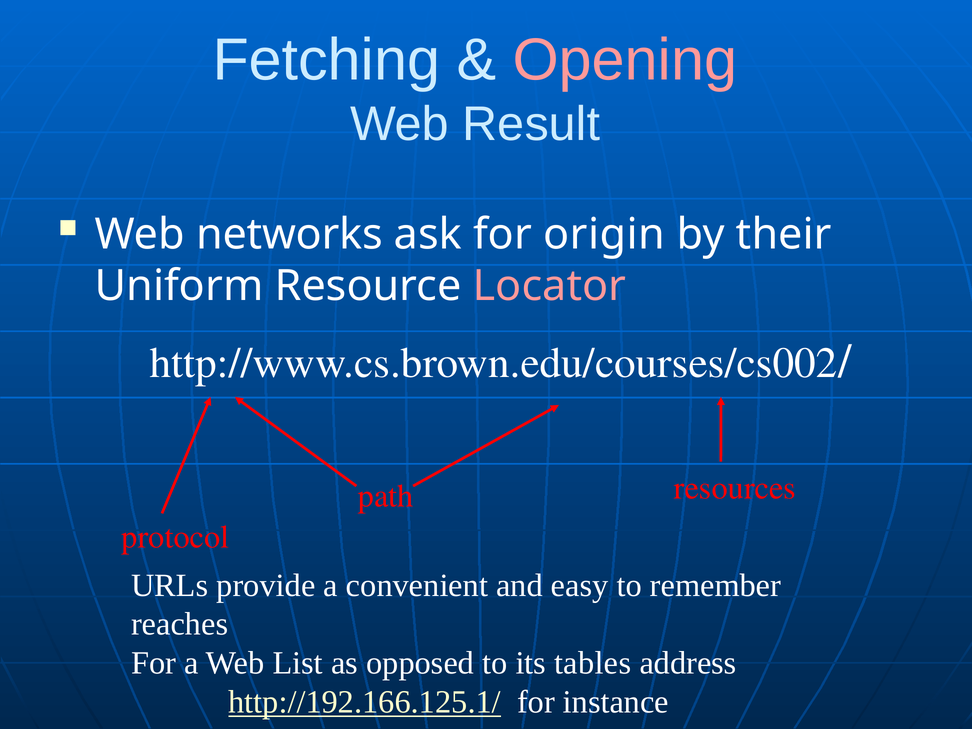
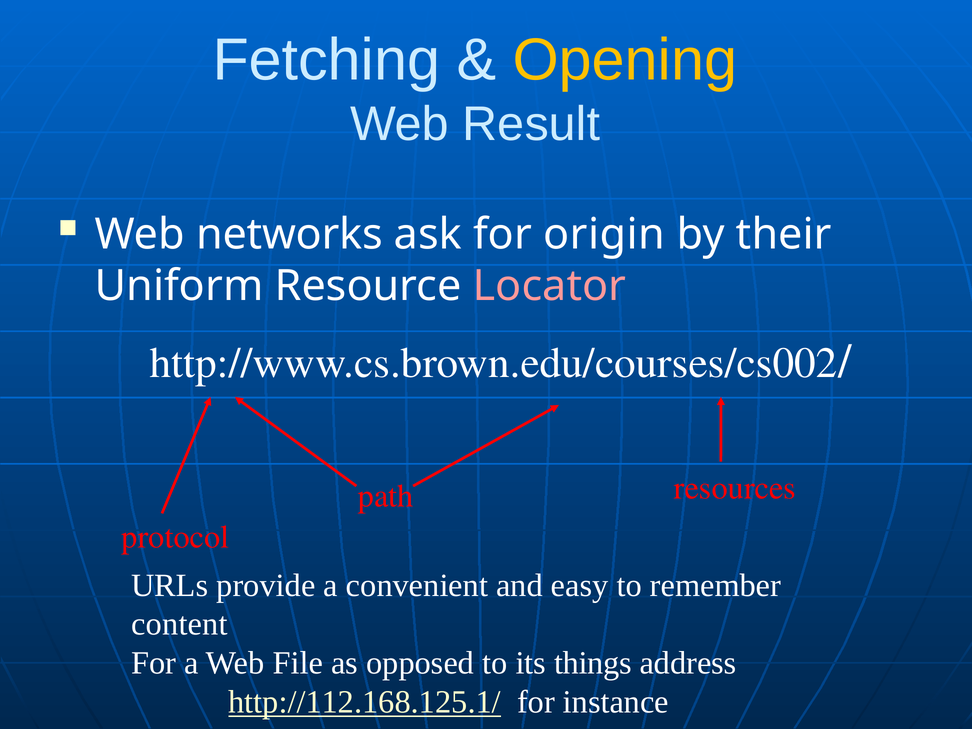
Opening colour: pink -> yellow (625, 60)
reaches: reaches -> content (179, 624)
List: List -> File (298, 663)
tables: tables -> things (593, 663)
http://192.166.125.1/: http://192.166.125.1/ -> http://112.168.125.1/ (365, 702)
